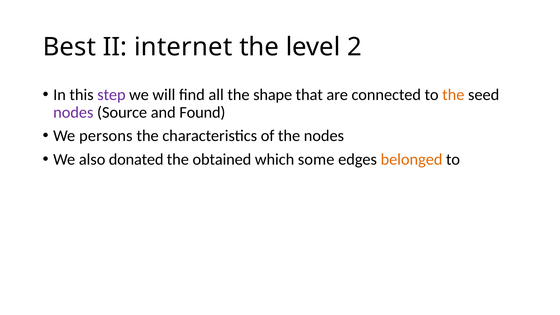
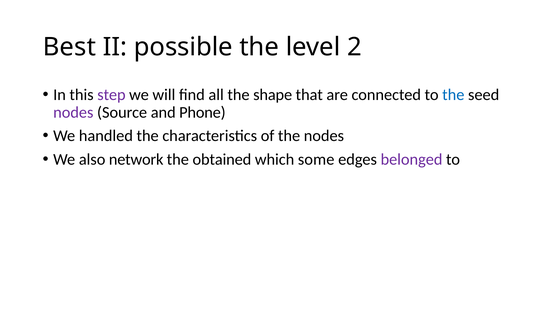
internet: internet -> possible (183, 47)
the colour: orange -> blue (453, 95)
Found: Found -> Phone (202, 112)
persons: persons -> handled (106, 136)
donated: donated -> network (136, 159)
belonged colour: orange -> purple (412, 159)
